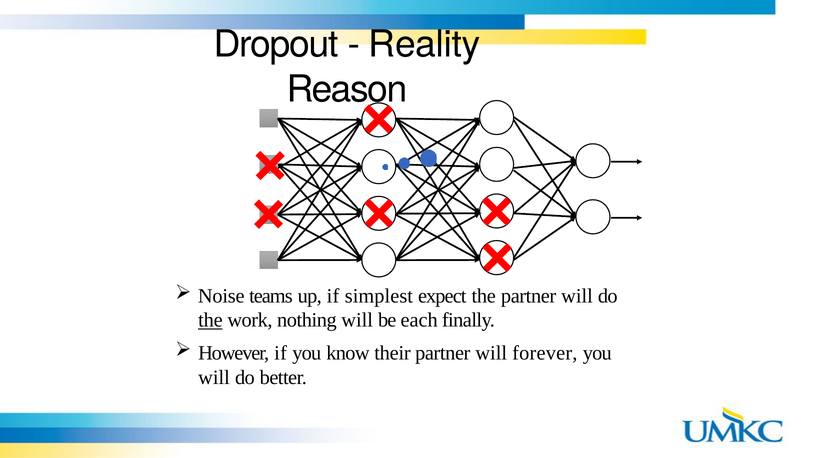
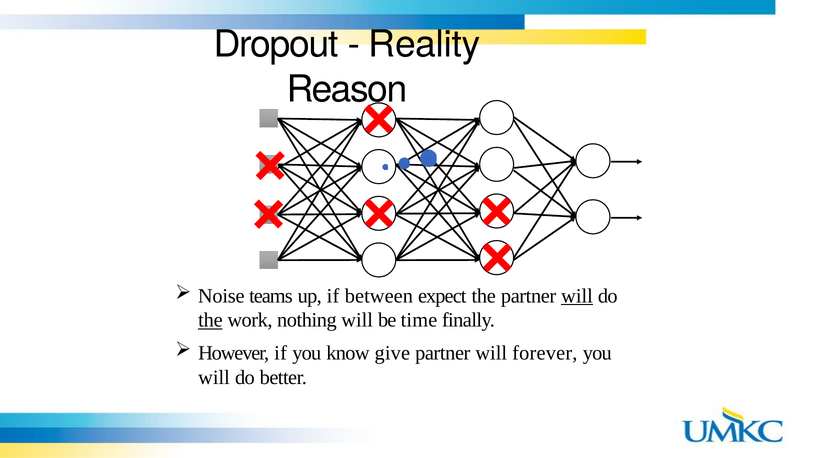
simplest: simplest -> between (379, 296)
will underline: none -> present (577, 296)
each: each -> time (419, 320)
their: their -> give (392, 353)
